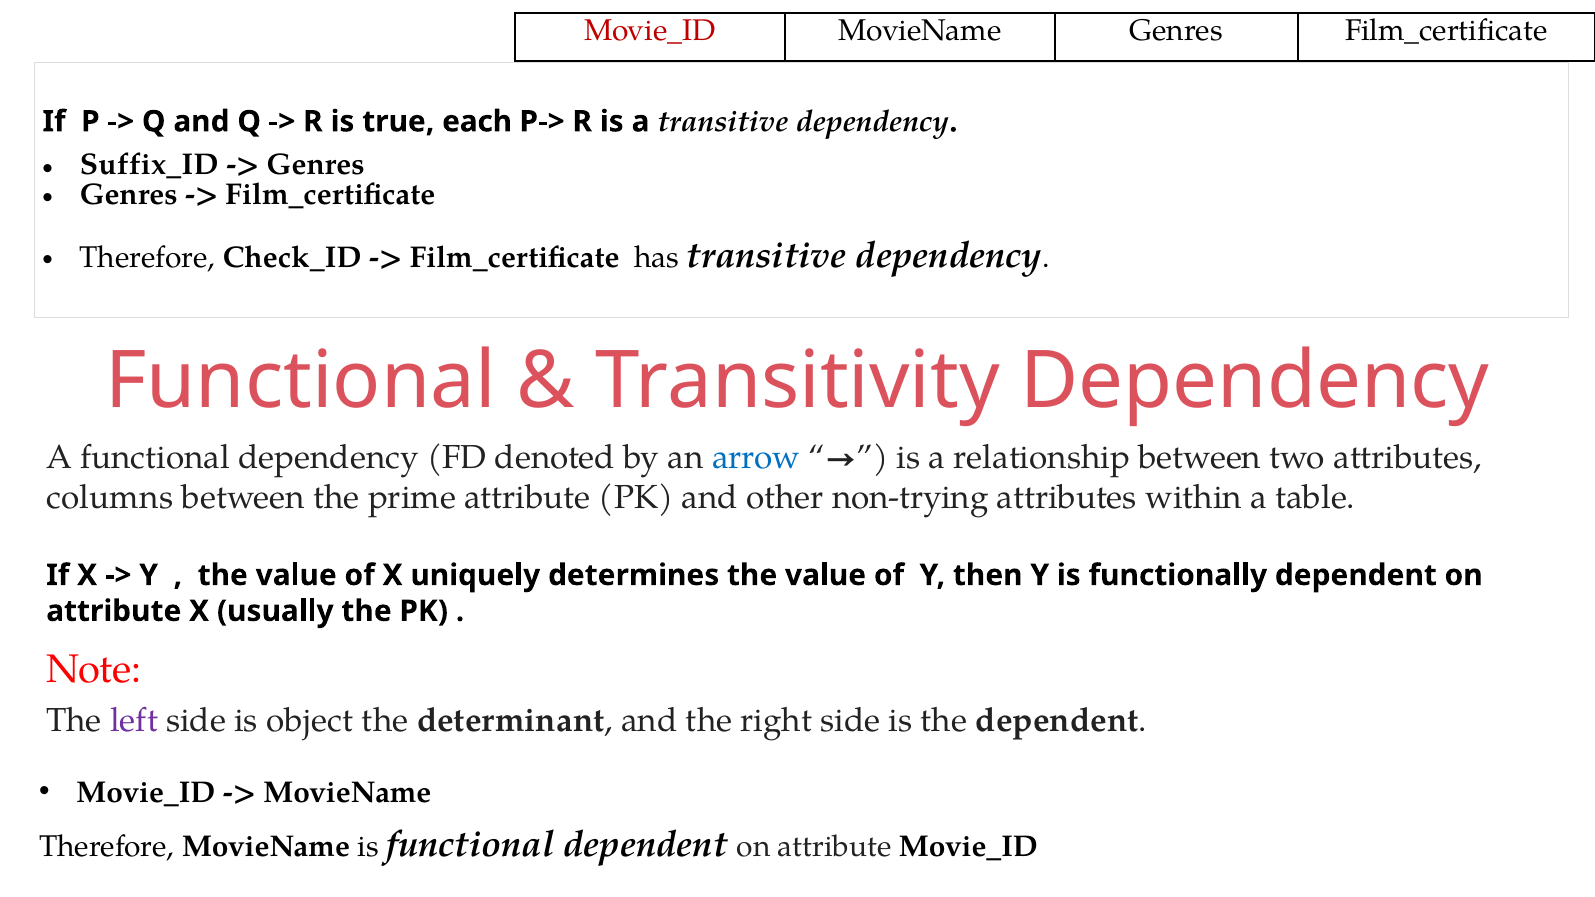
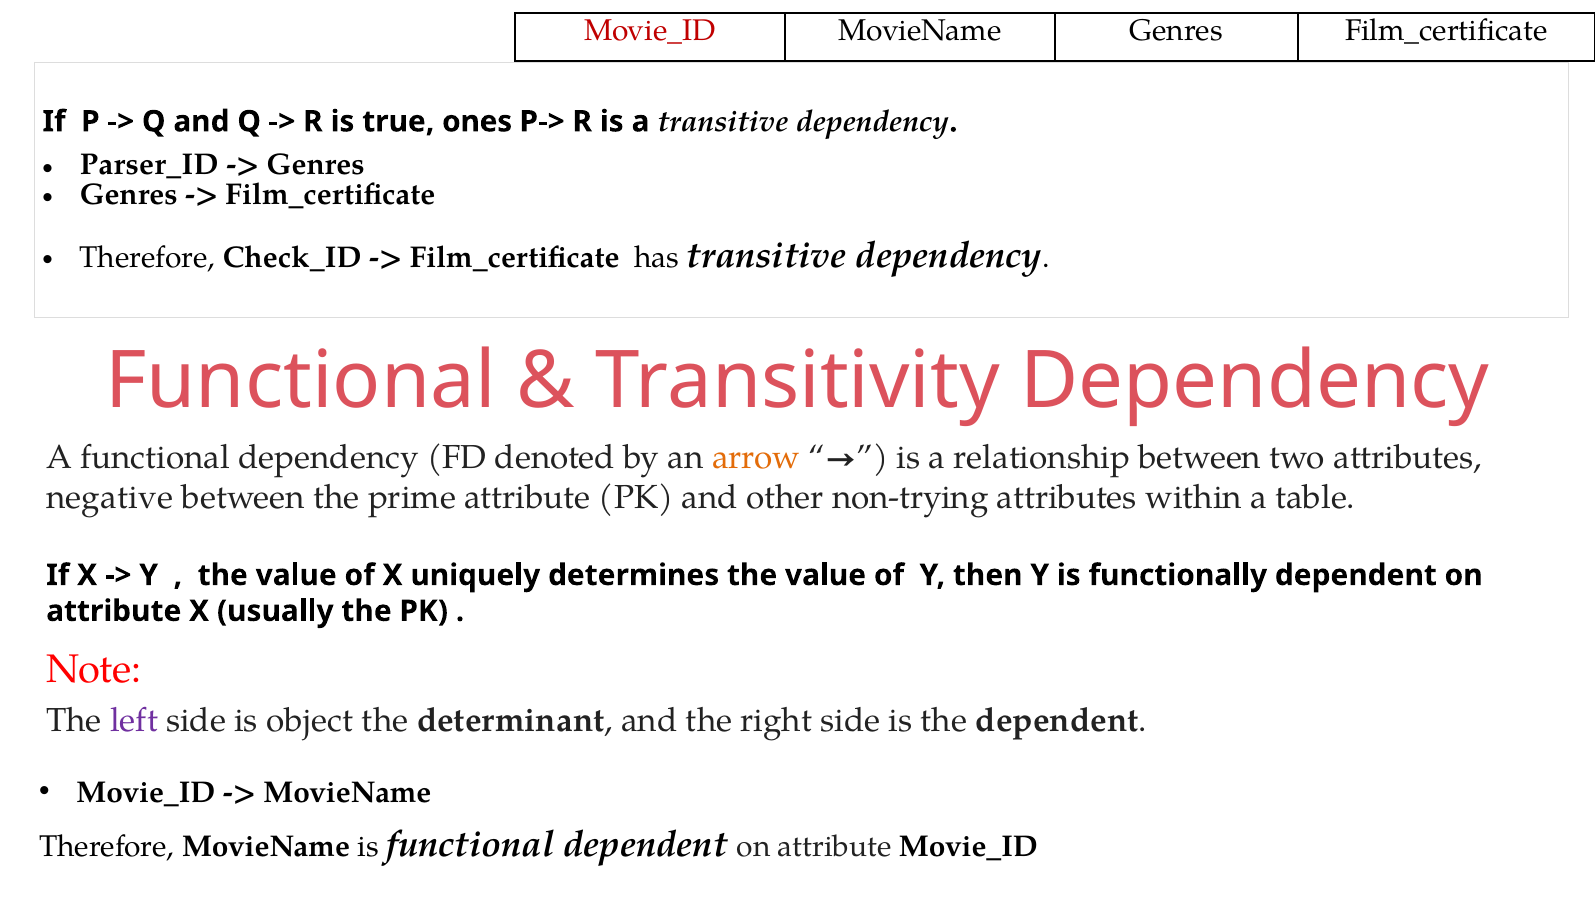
each: each -> ones (477, 122)
Suffix_ID: Suffix_ID -> Parser_ID (149, 165)
arrow colour: blue -> orange (756, 458)
columns: columns -> negative (110, 498)
